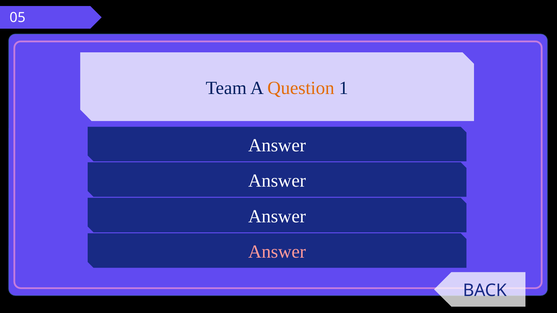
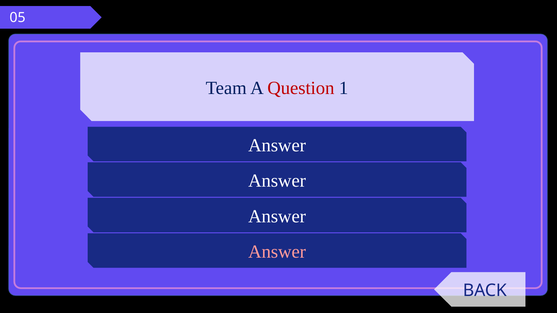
Question colour: orange -> red (301, 88)
